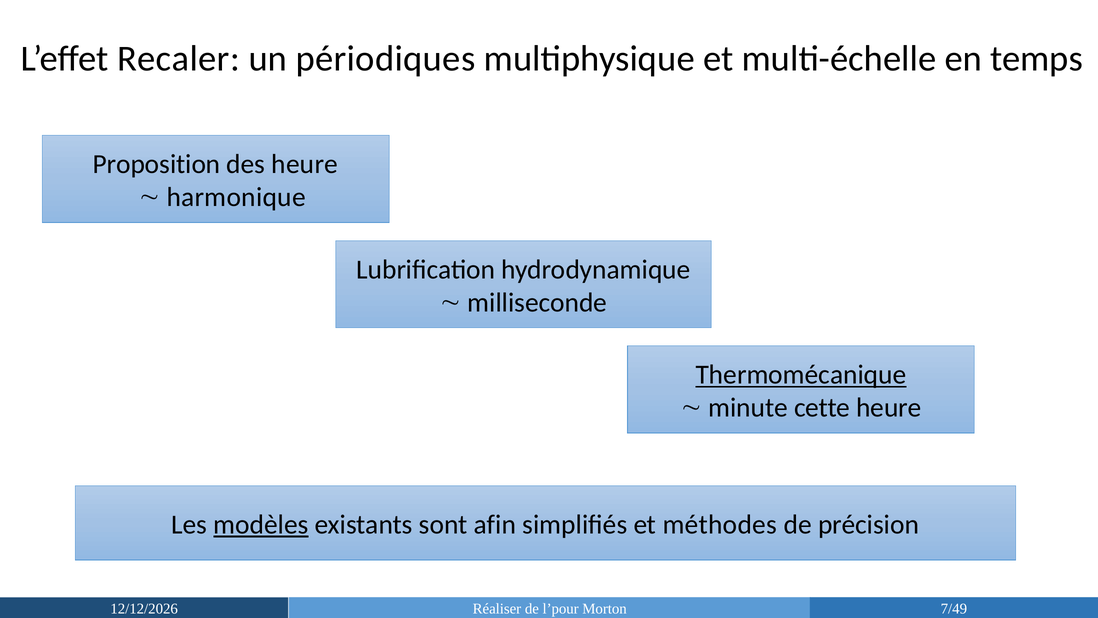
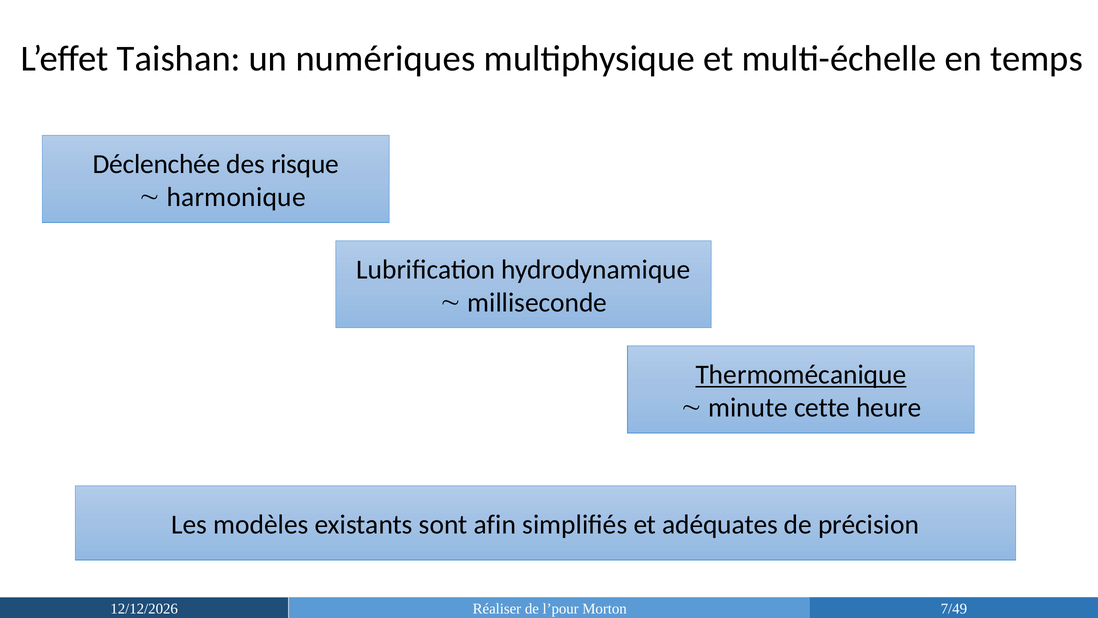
Recaler: Recaler -> Taishan (179, 59)
périodiques: périodiques -> numériques (385, 59)
Proposition: Proposition -> Déclenchée (157, 164)
des heure: heure -> risque (305, 164)
modèles underline: present -> none (261, 524)
méthodes: méthodes -> adéquates (720, 524)
